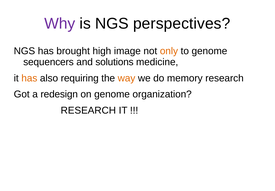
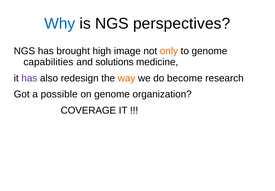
Why colour: purple -> blue (60, 24)
sequencers: sequencers -> capabilities (48, 62)
has colour: orange -> purple (29, 78)
requiring: requiring -> redesign (80, 78)
memory: memory -> become (185, 78)
redesign: redesign -> possible (59, 94)
RESEARCH: RESEARCH -> COVERAGE (88, 110)
